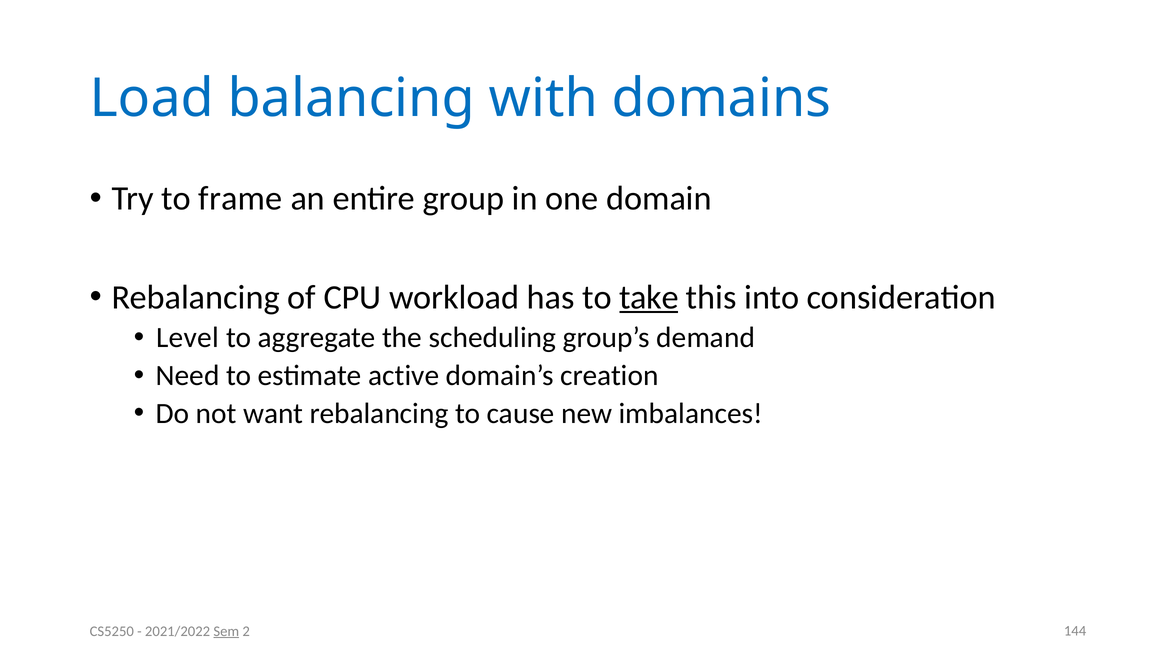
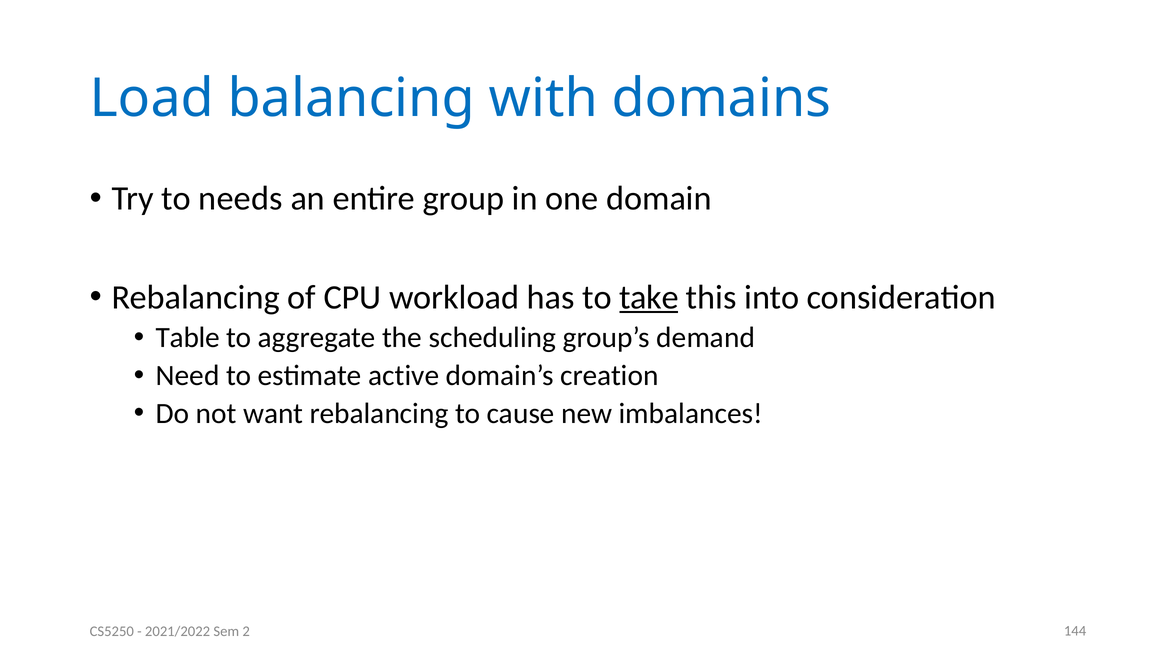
frame: frame -> needs (240, 199)
Level: Level -> Table (188, 338)
Sem underline: present -> none (226, 632)
